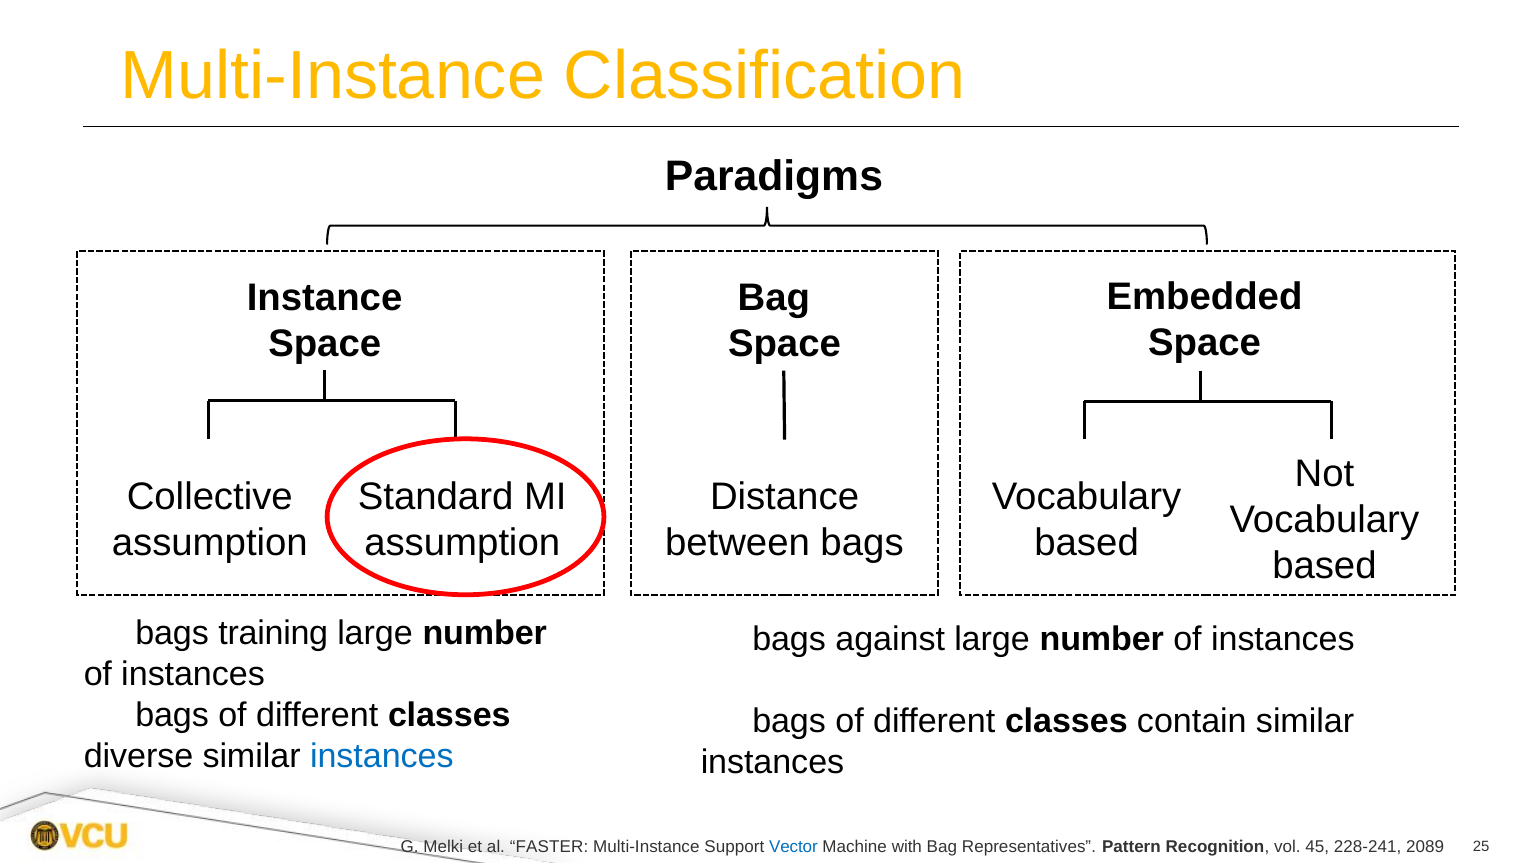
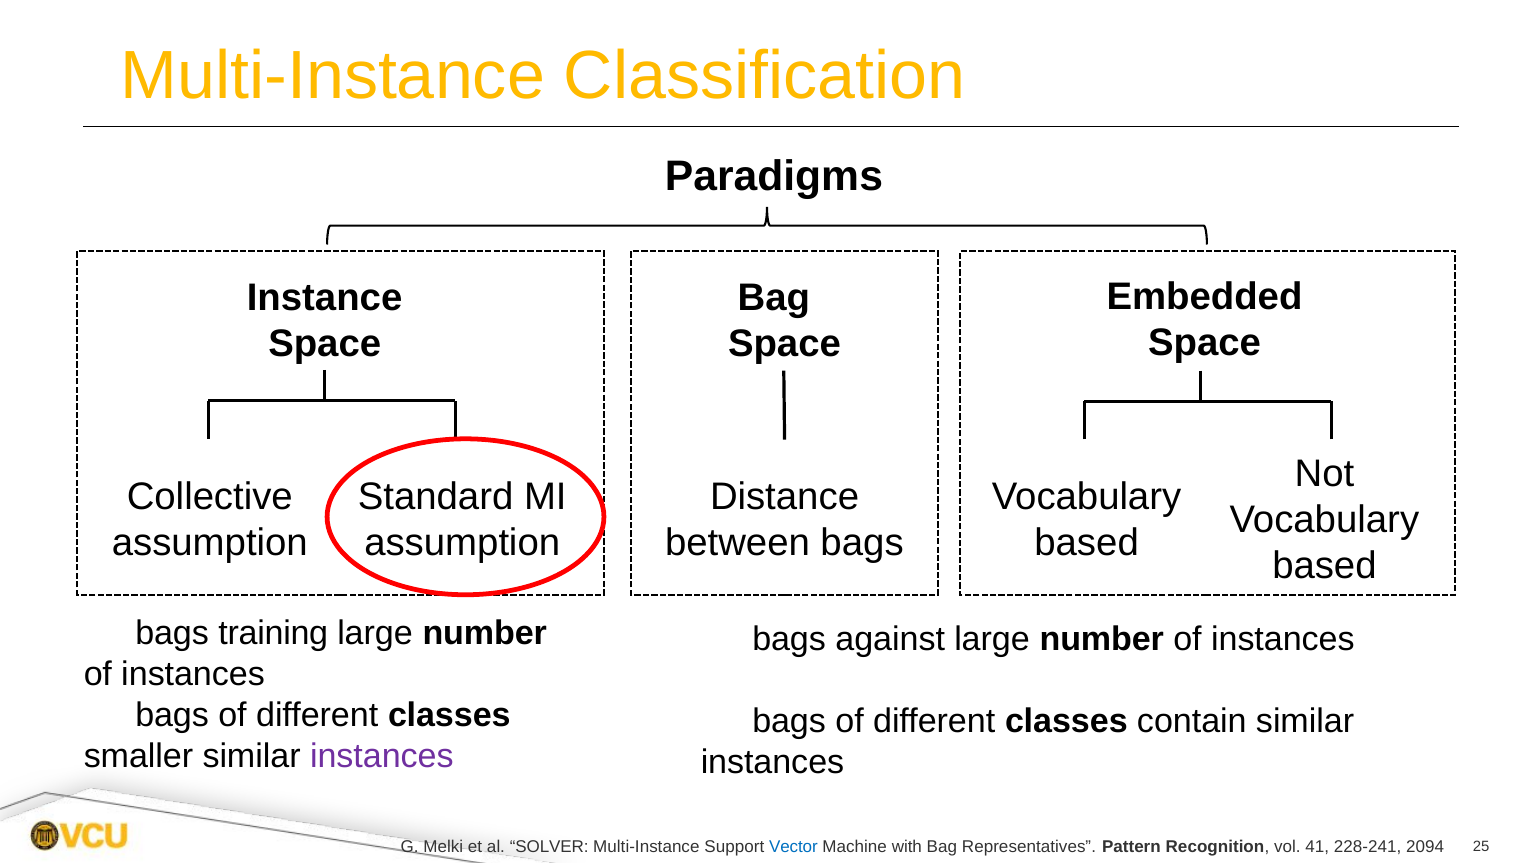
diverse: diverse -> smaller (138, 756)
instances colour: blue -> purple (382, 756)
FASTER: FASTER -> SOLVER (549, 847)
45: 45 -> 41 (1317, 847)
2089: 2089 -> 2094 (1425, 847)
